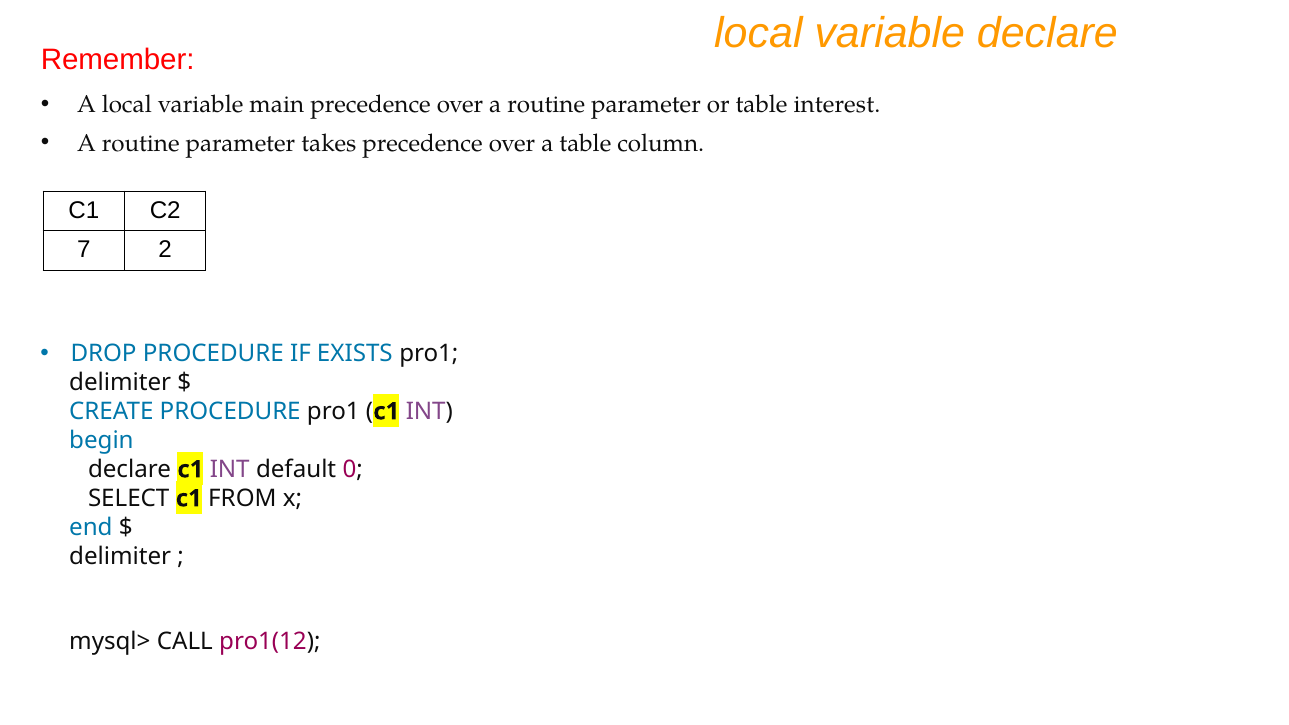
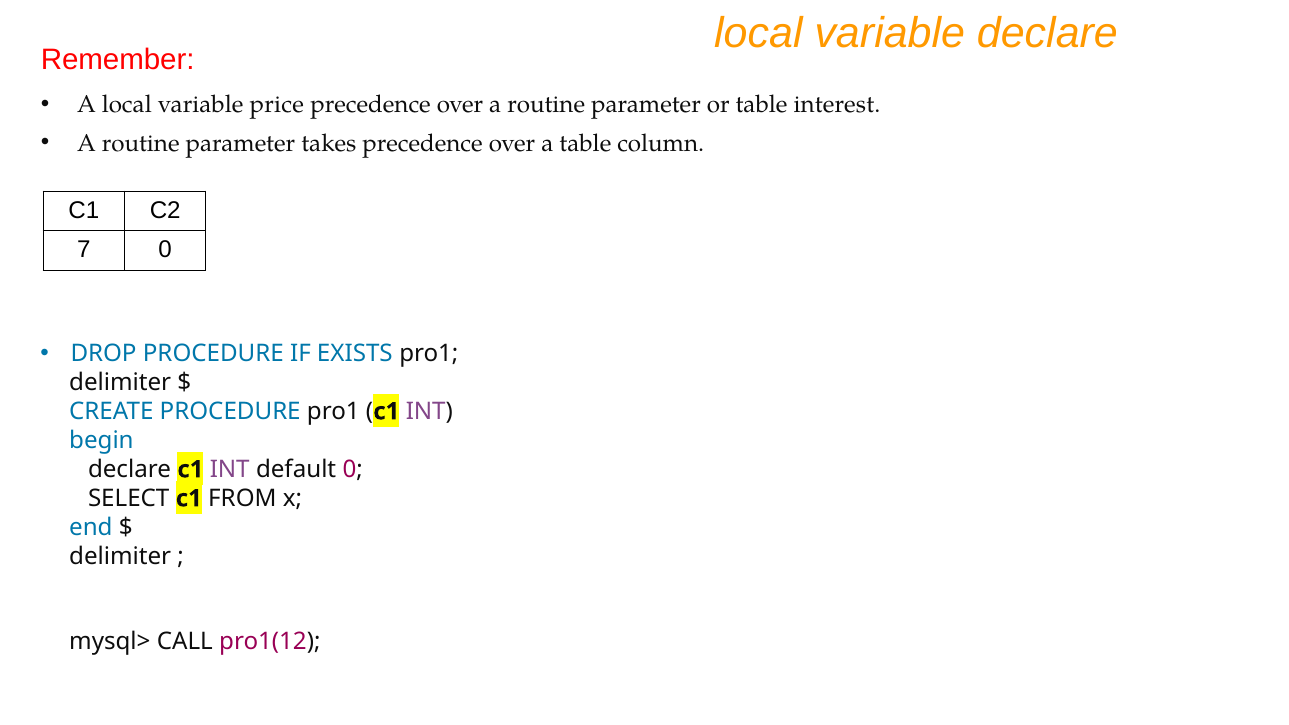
main: main -> price (277, 104)
7 2: 2 -> 0 (165, 249)
